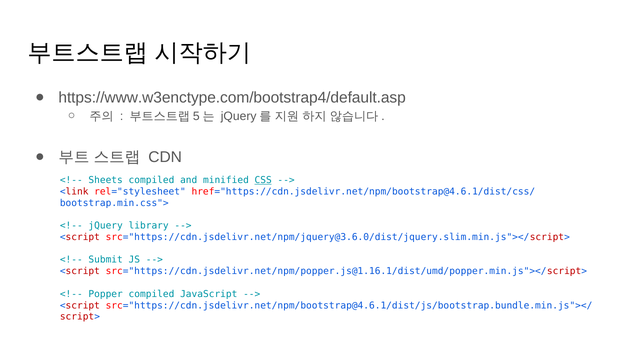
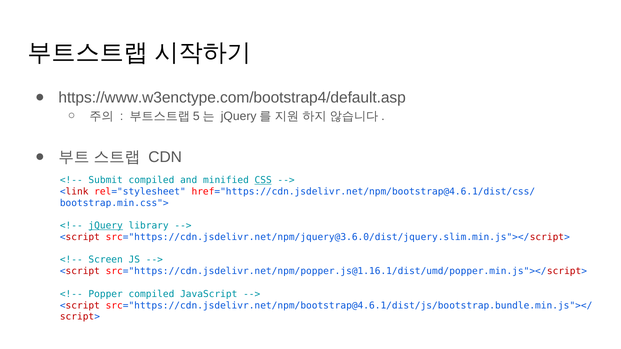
Sheets: Sheets -> Submit (106, 180)
jQuery underline: none -> present (106, 226)
Submit: Submit -> Screen (106, 260)
